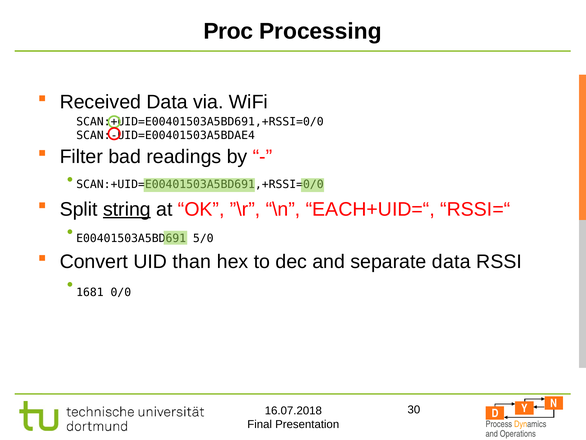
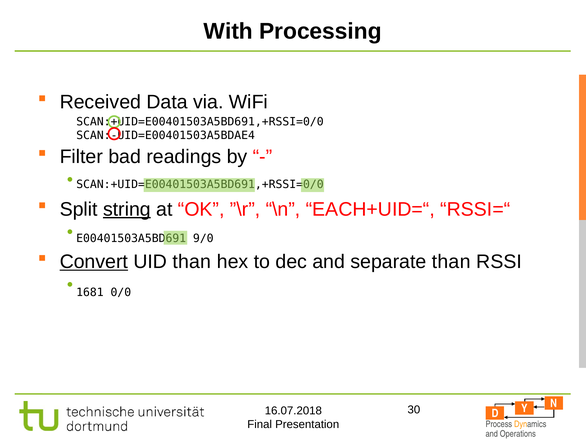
Proc: Proc -> With (228, 31)
5/0: 5/0 -> 9/0 (203, 238)
Convert underline: none -> present (94, 261)
separate data: data -> than (451, 261)
